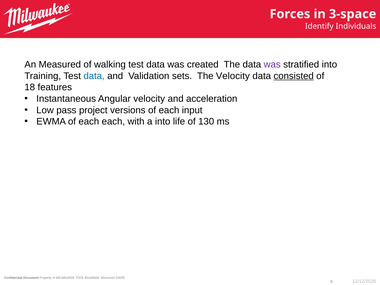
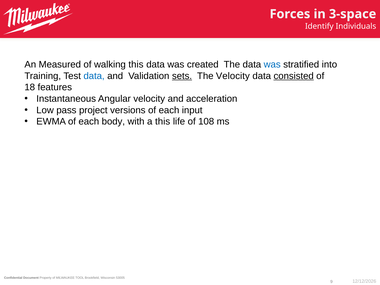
walking test: test -> this (136, 65)
was colour: purple -> blue (272, 65)
sets underline: none -> present (182, 76)
each each: each -> body (113, 122)
a into: into -> this (163, 122)
130: 130 -> 108 (206, 122)
